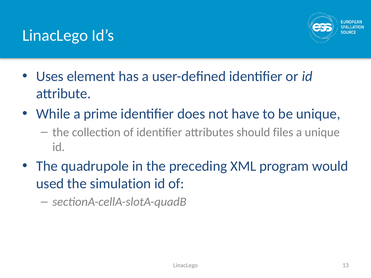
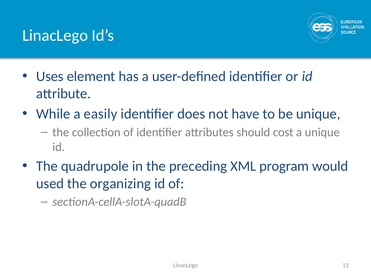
prime: prime -> easily (101, 114)
files: files -> cost (283, 132)
simulation: simulation -> organizing (120, 184)
